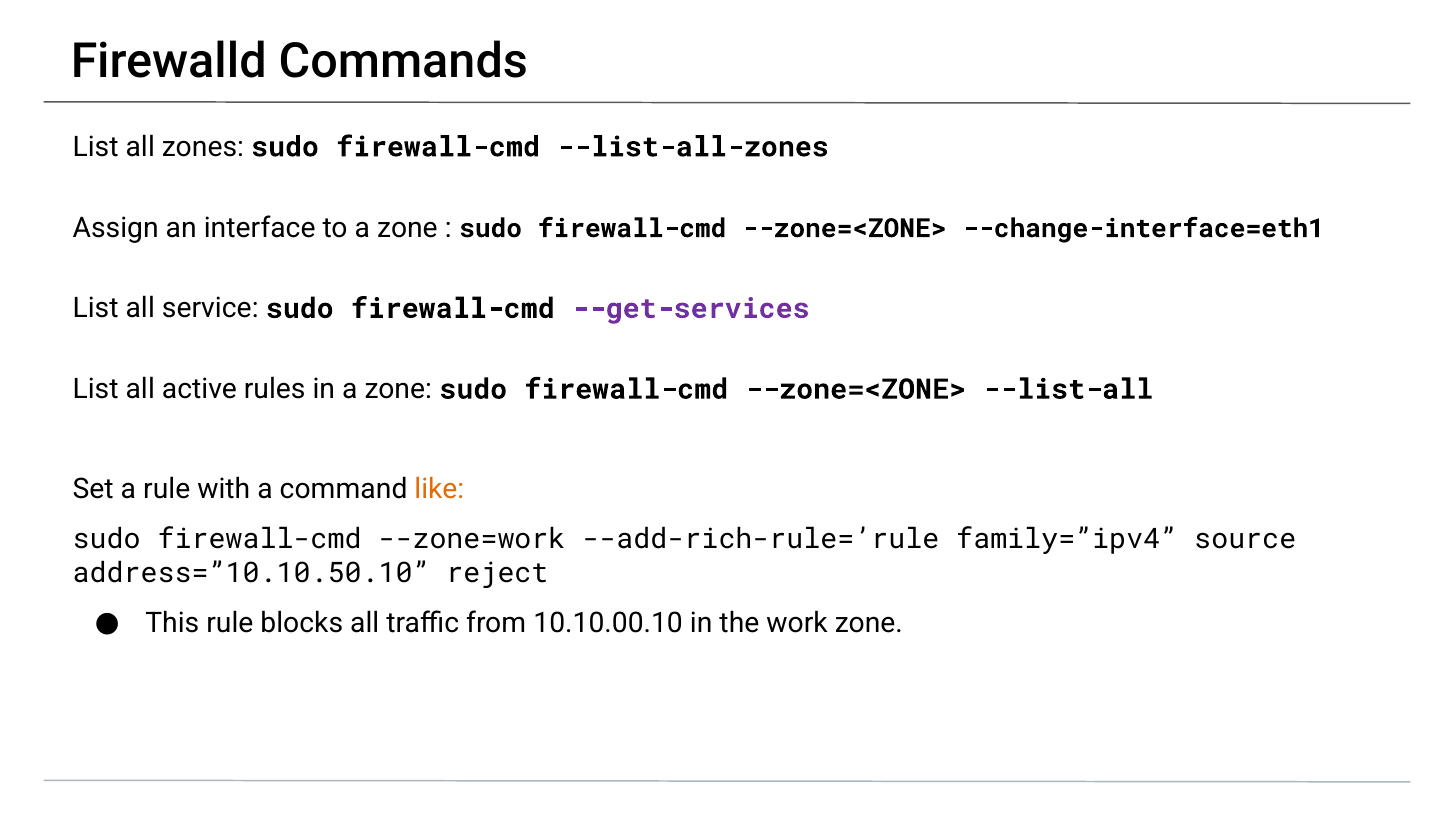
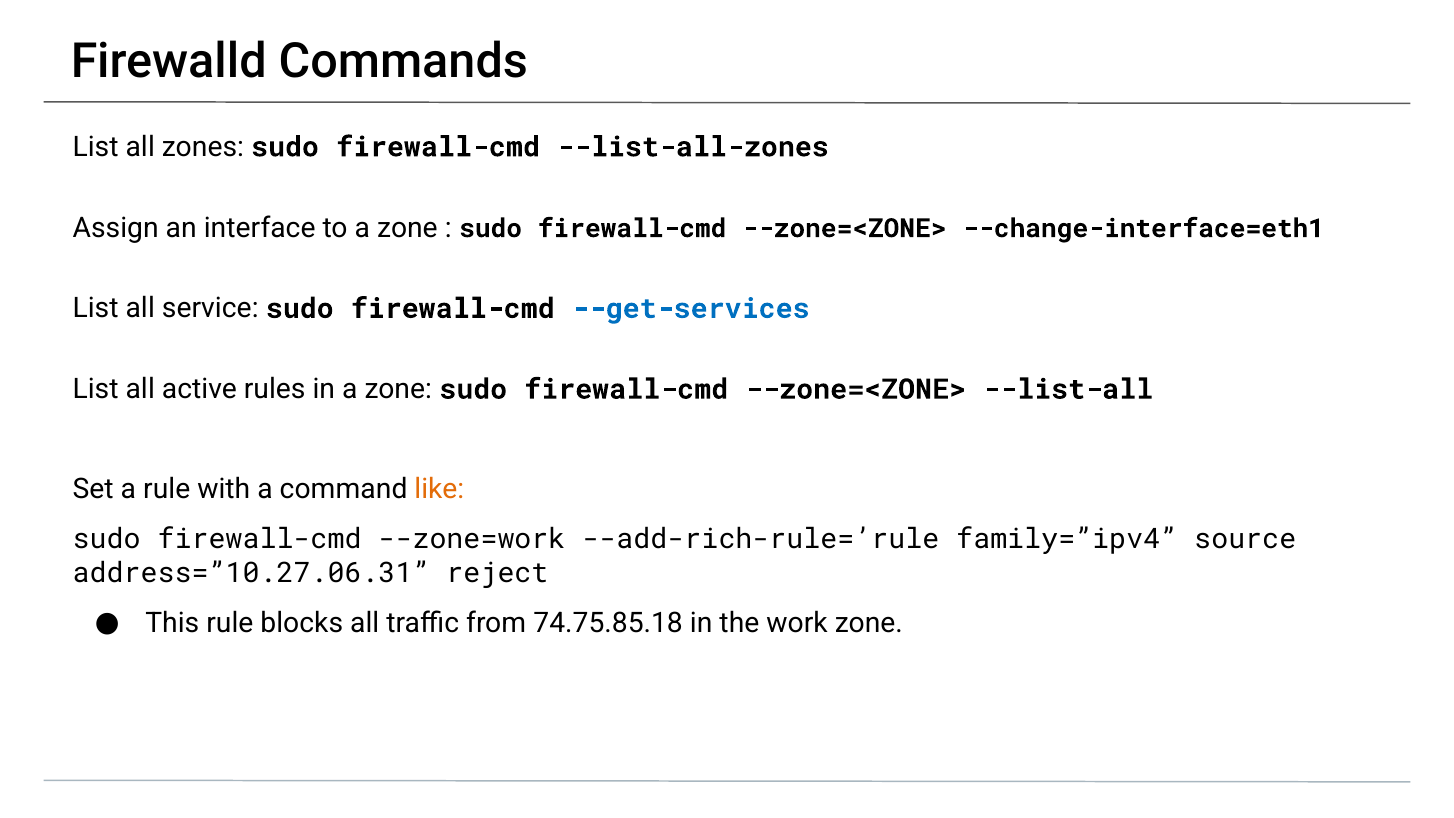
--get-services colour: purple -> blue (691, 308)
address=”10.10.50.10: address=”10.10.50.10 -> address=”10.27.06.31 (251, 573)
10.10.00.10: 10.10.00.10 -> 74.75.85.18 (608, 624)
